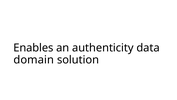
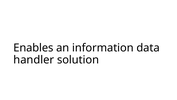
authenticity: authenticity -> information (103, 48)
domain: domain -> handler (34, 60)
